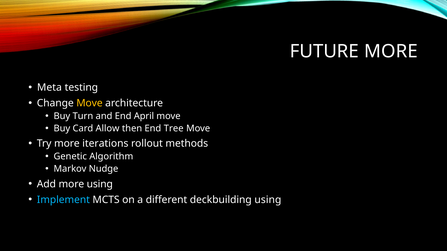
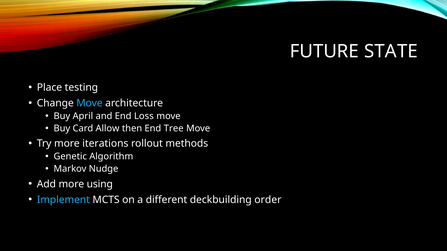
FUTURE MORE: MORE -> STATE (391, 52)
Meta: Meta -> Place (49, 88)
Move colour: yellow -> light blue (89, 103)
Turn: Turn -> April (83, 116)
April: April -> Loss (144, 116)
deckbuilding using: using -> order (268, 200)
